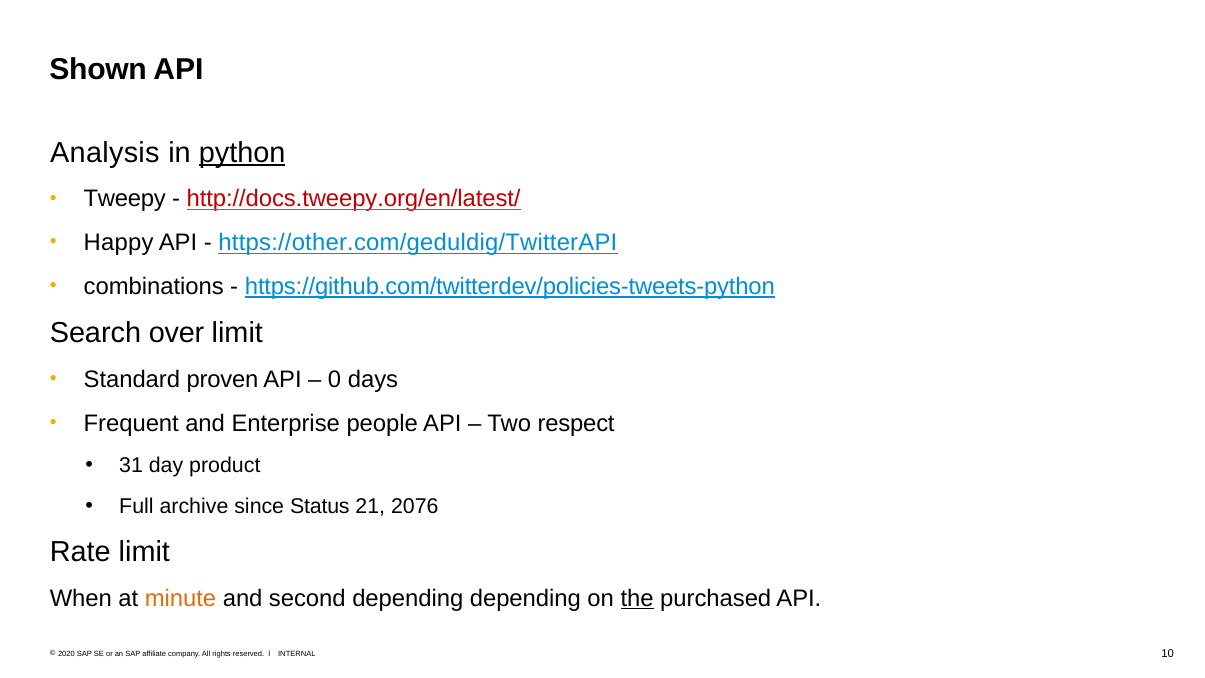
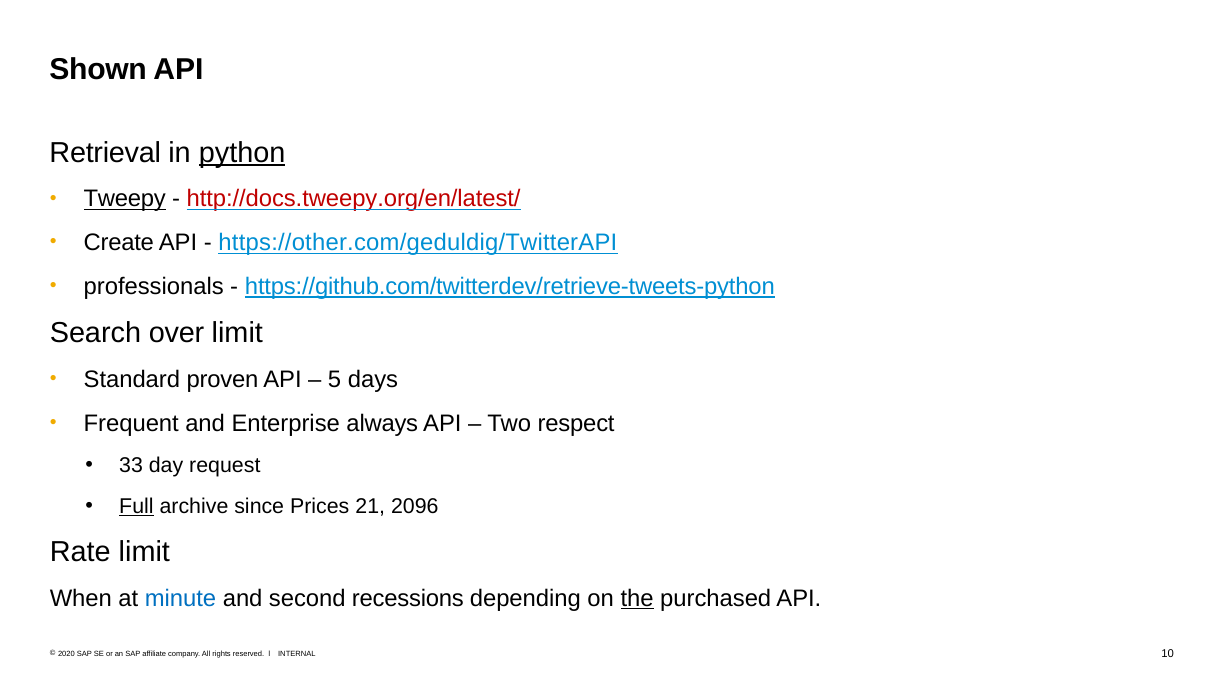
Analysis: Analysis -> Retrieval (105, 153)
Tweepy underline: none -> present (125, 199)
Happy: Happy -> Create (119, 243)
combinations: combinations -> professionals (154, 286)
https://github.com/twitterdev/policies-tweets-python: https://github.com/twitterdev/policies-tweets-python -> https://github.com/twitterdev/retrieve-tweets-python (510, 286)
0: 0 -> 5 (335, 380)
people: people -> always (382, 423)
31: 31 -> 33 (131, 465)
product: product -> request (225, 465)
Full underline: none -> present (136, 506)
Status: Status -> Prices (320, 506)
2076: 2076 -> 2096 (415, 506)
minute colour: orange -> blue (181, 598)
second depending: depending -> recessions (408, 598)
